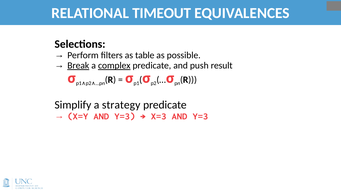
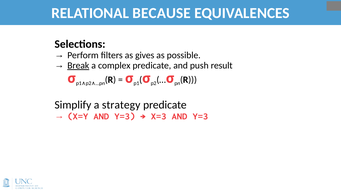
TIMEOUT: TIMEOUT -> BECAUSE (162, 13)
table: table -> gives (145, 55)
complex underline: present -> none (114, 66)
